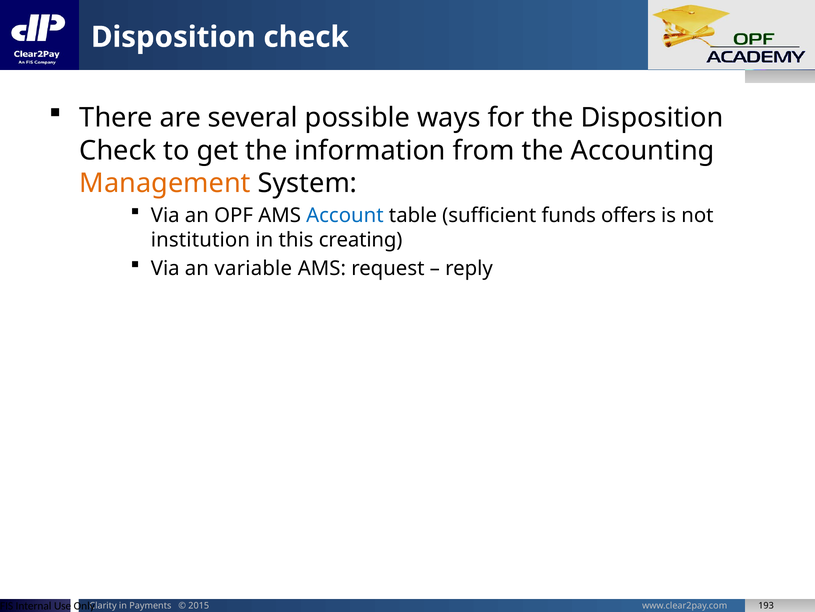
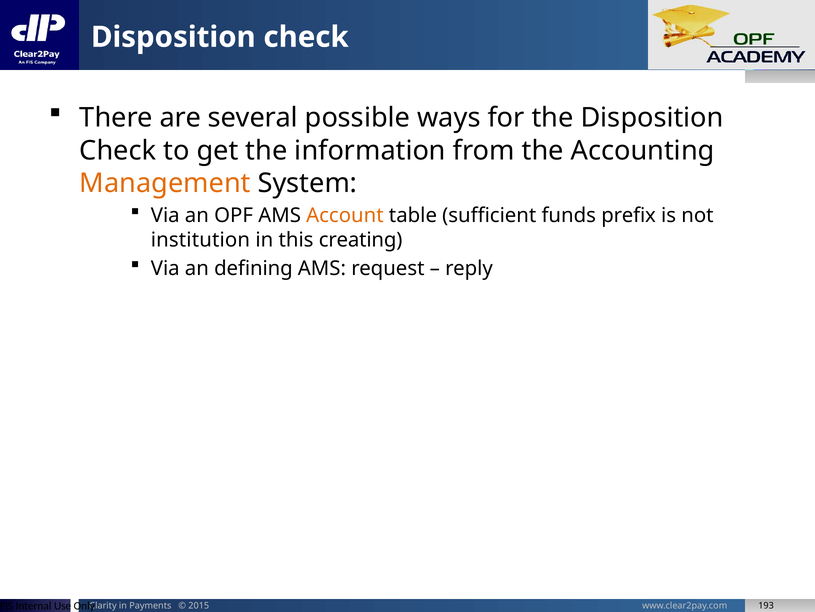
Account colour: blue -> orange (345, 215)
offers: offers -> prefix (629, 215)
variable: variable -> defining (253, 268)
